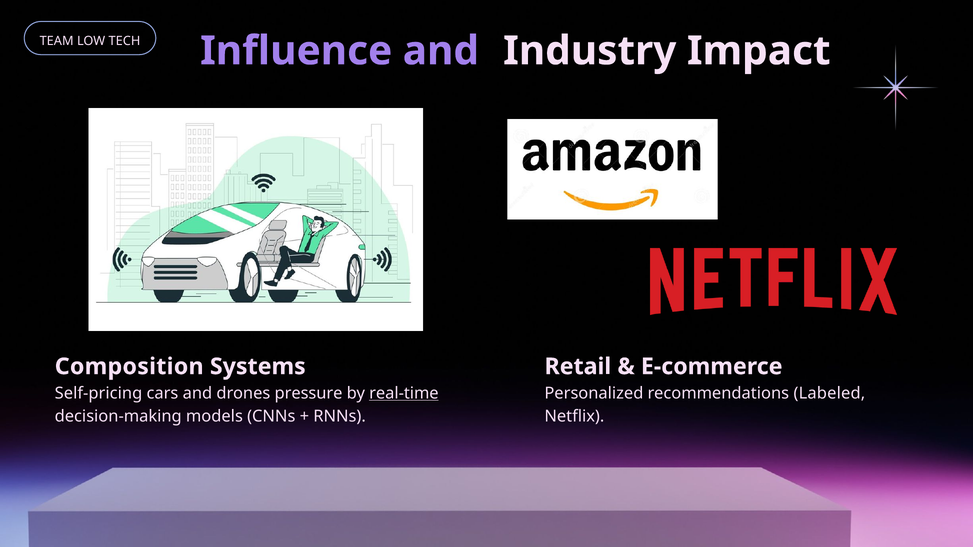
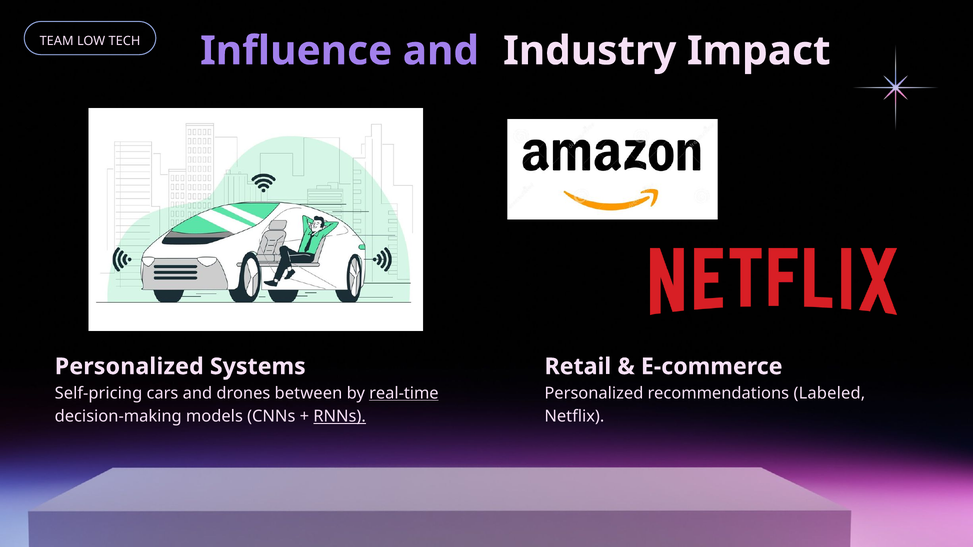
Composition: Composition -> Personalized (129, 367)
pressure: pressure -> between (308, 393)
RNNs underline: none -> present (340, 416)
